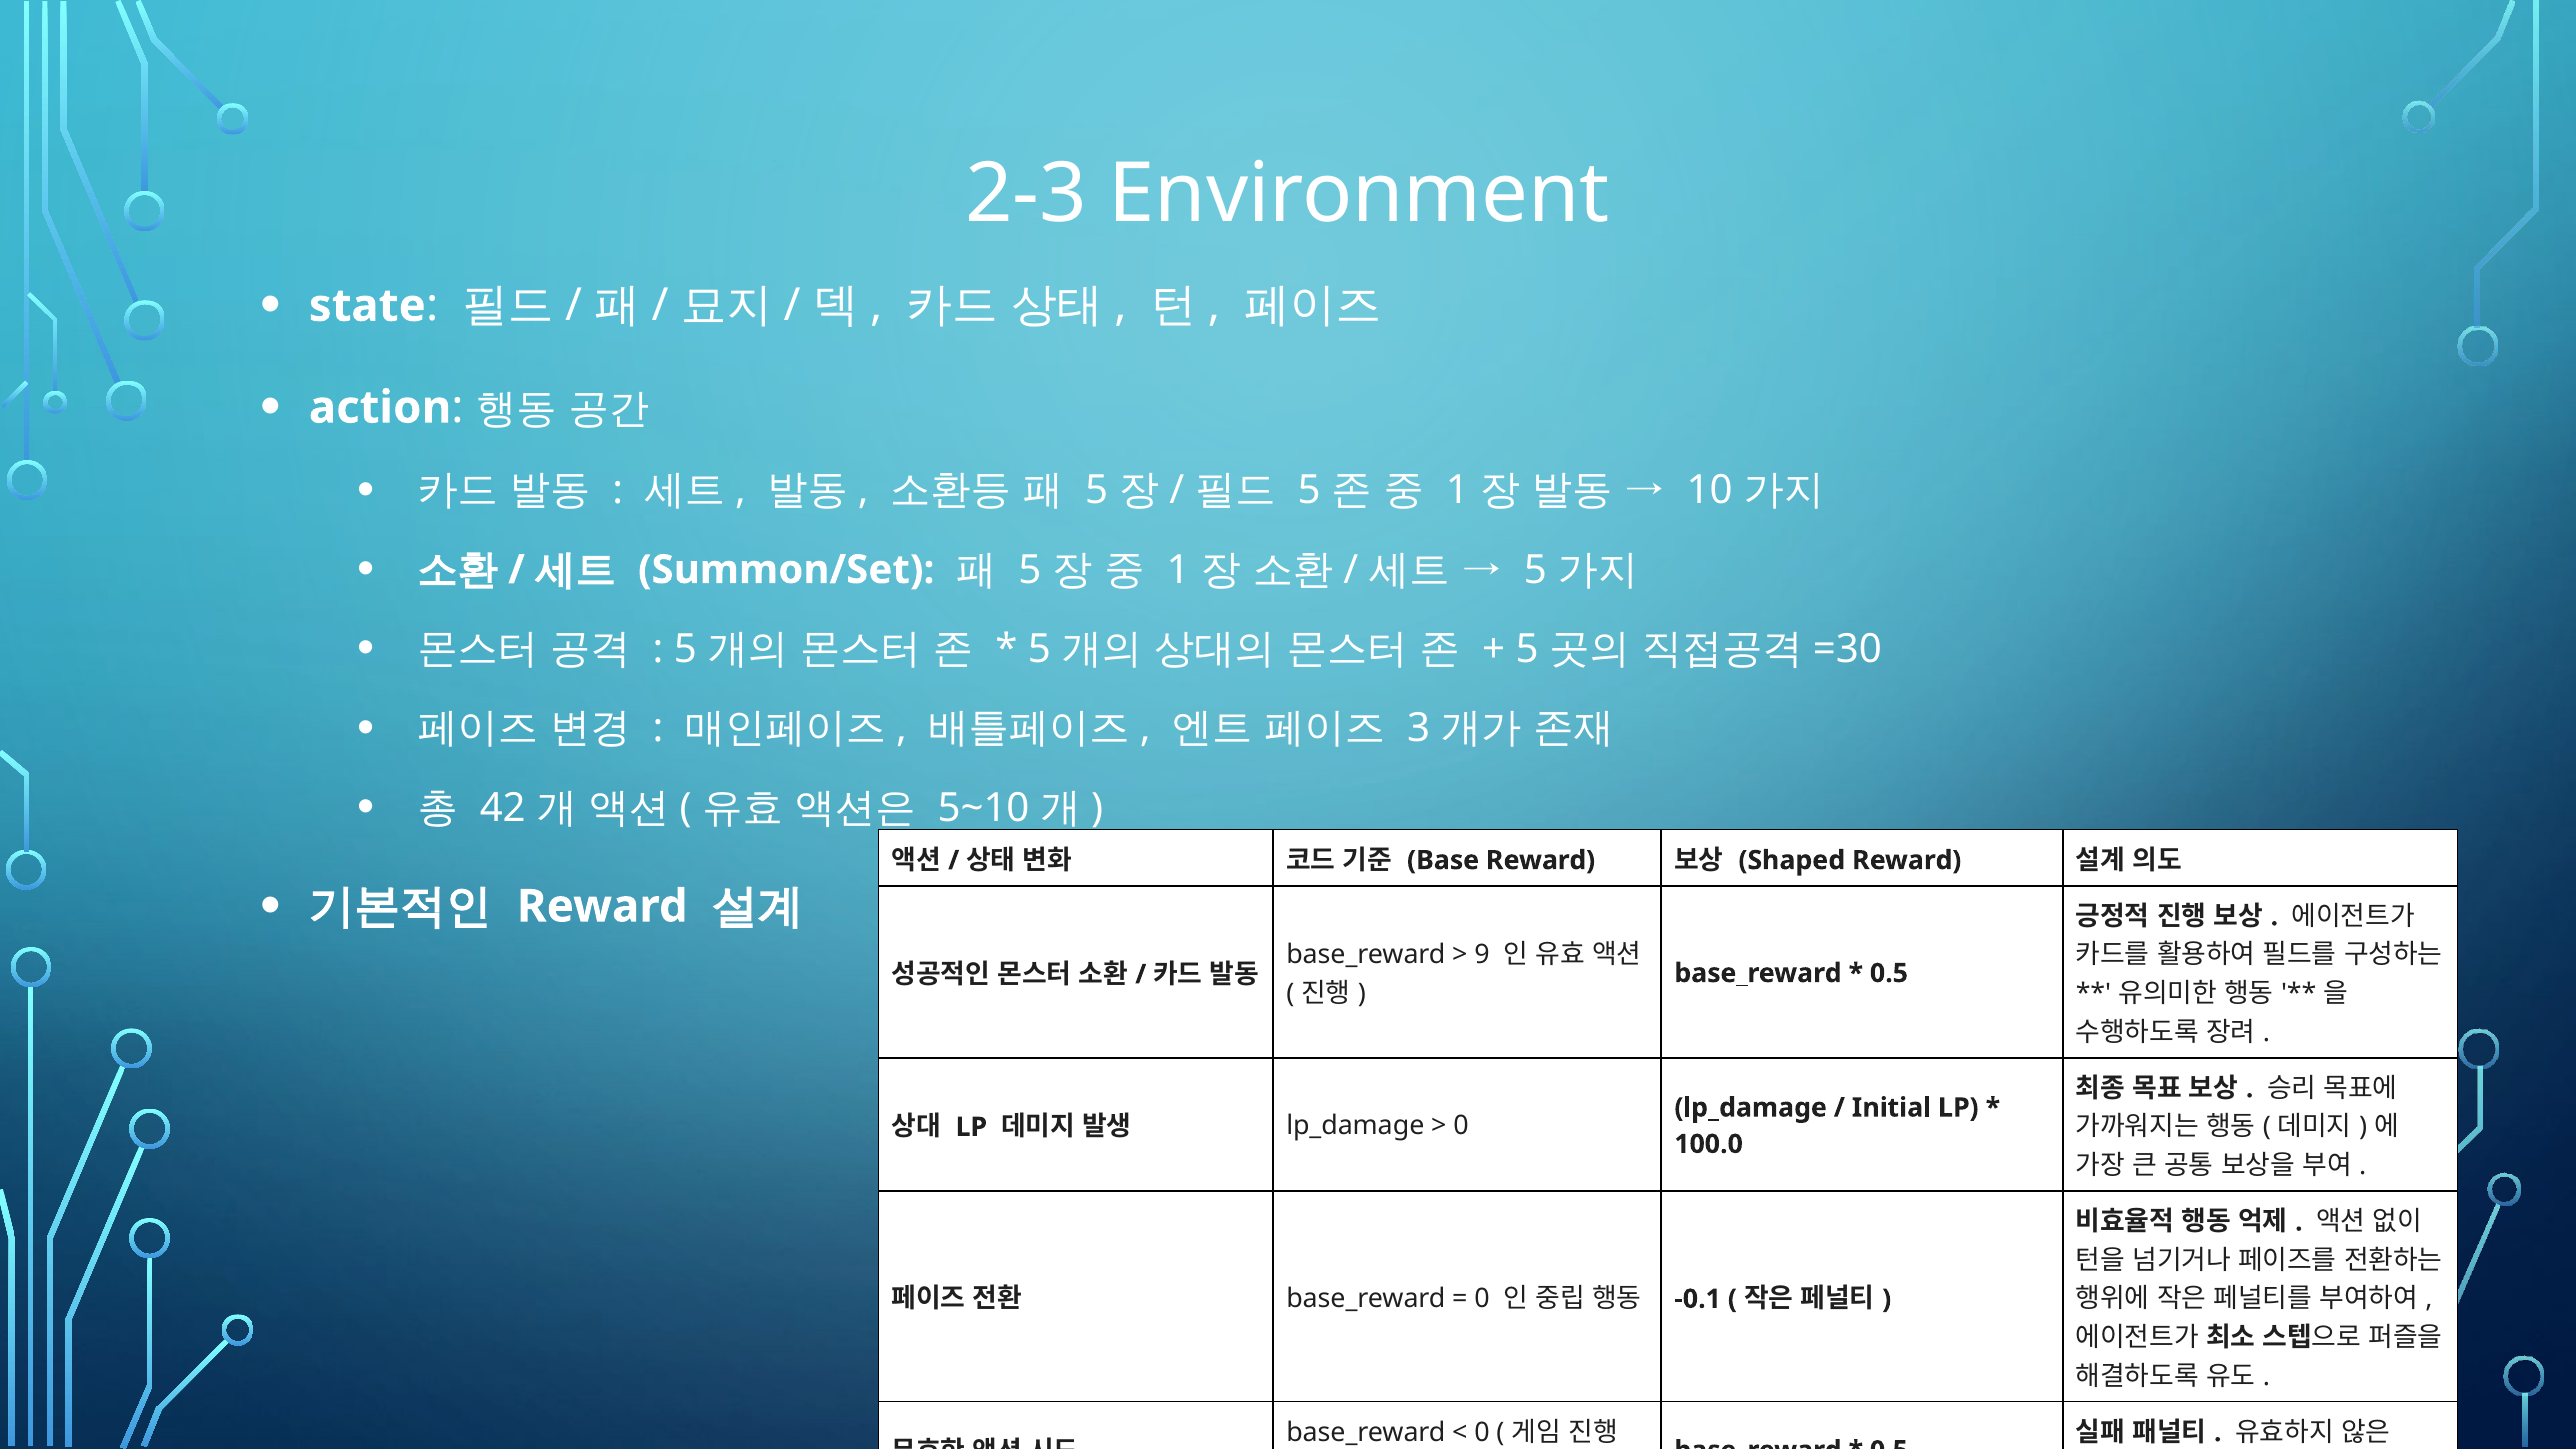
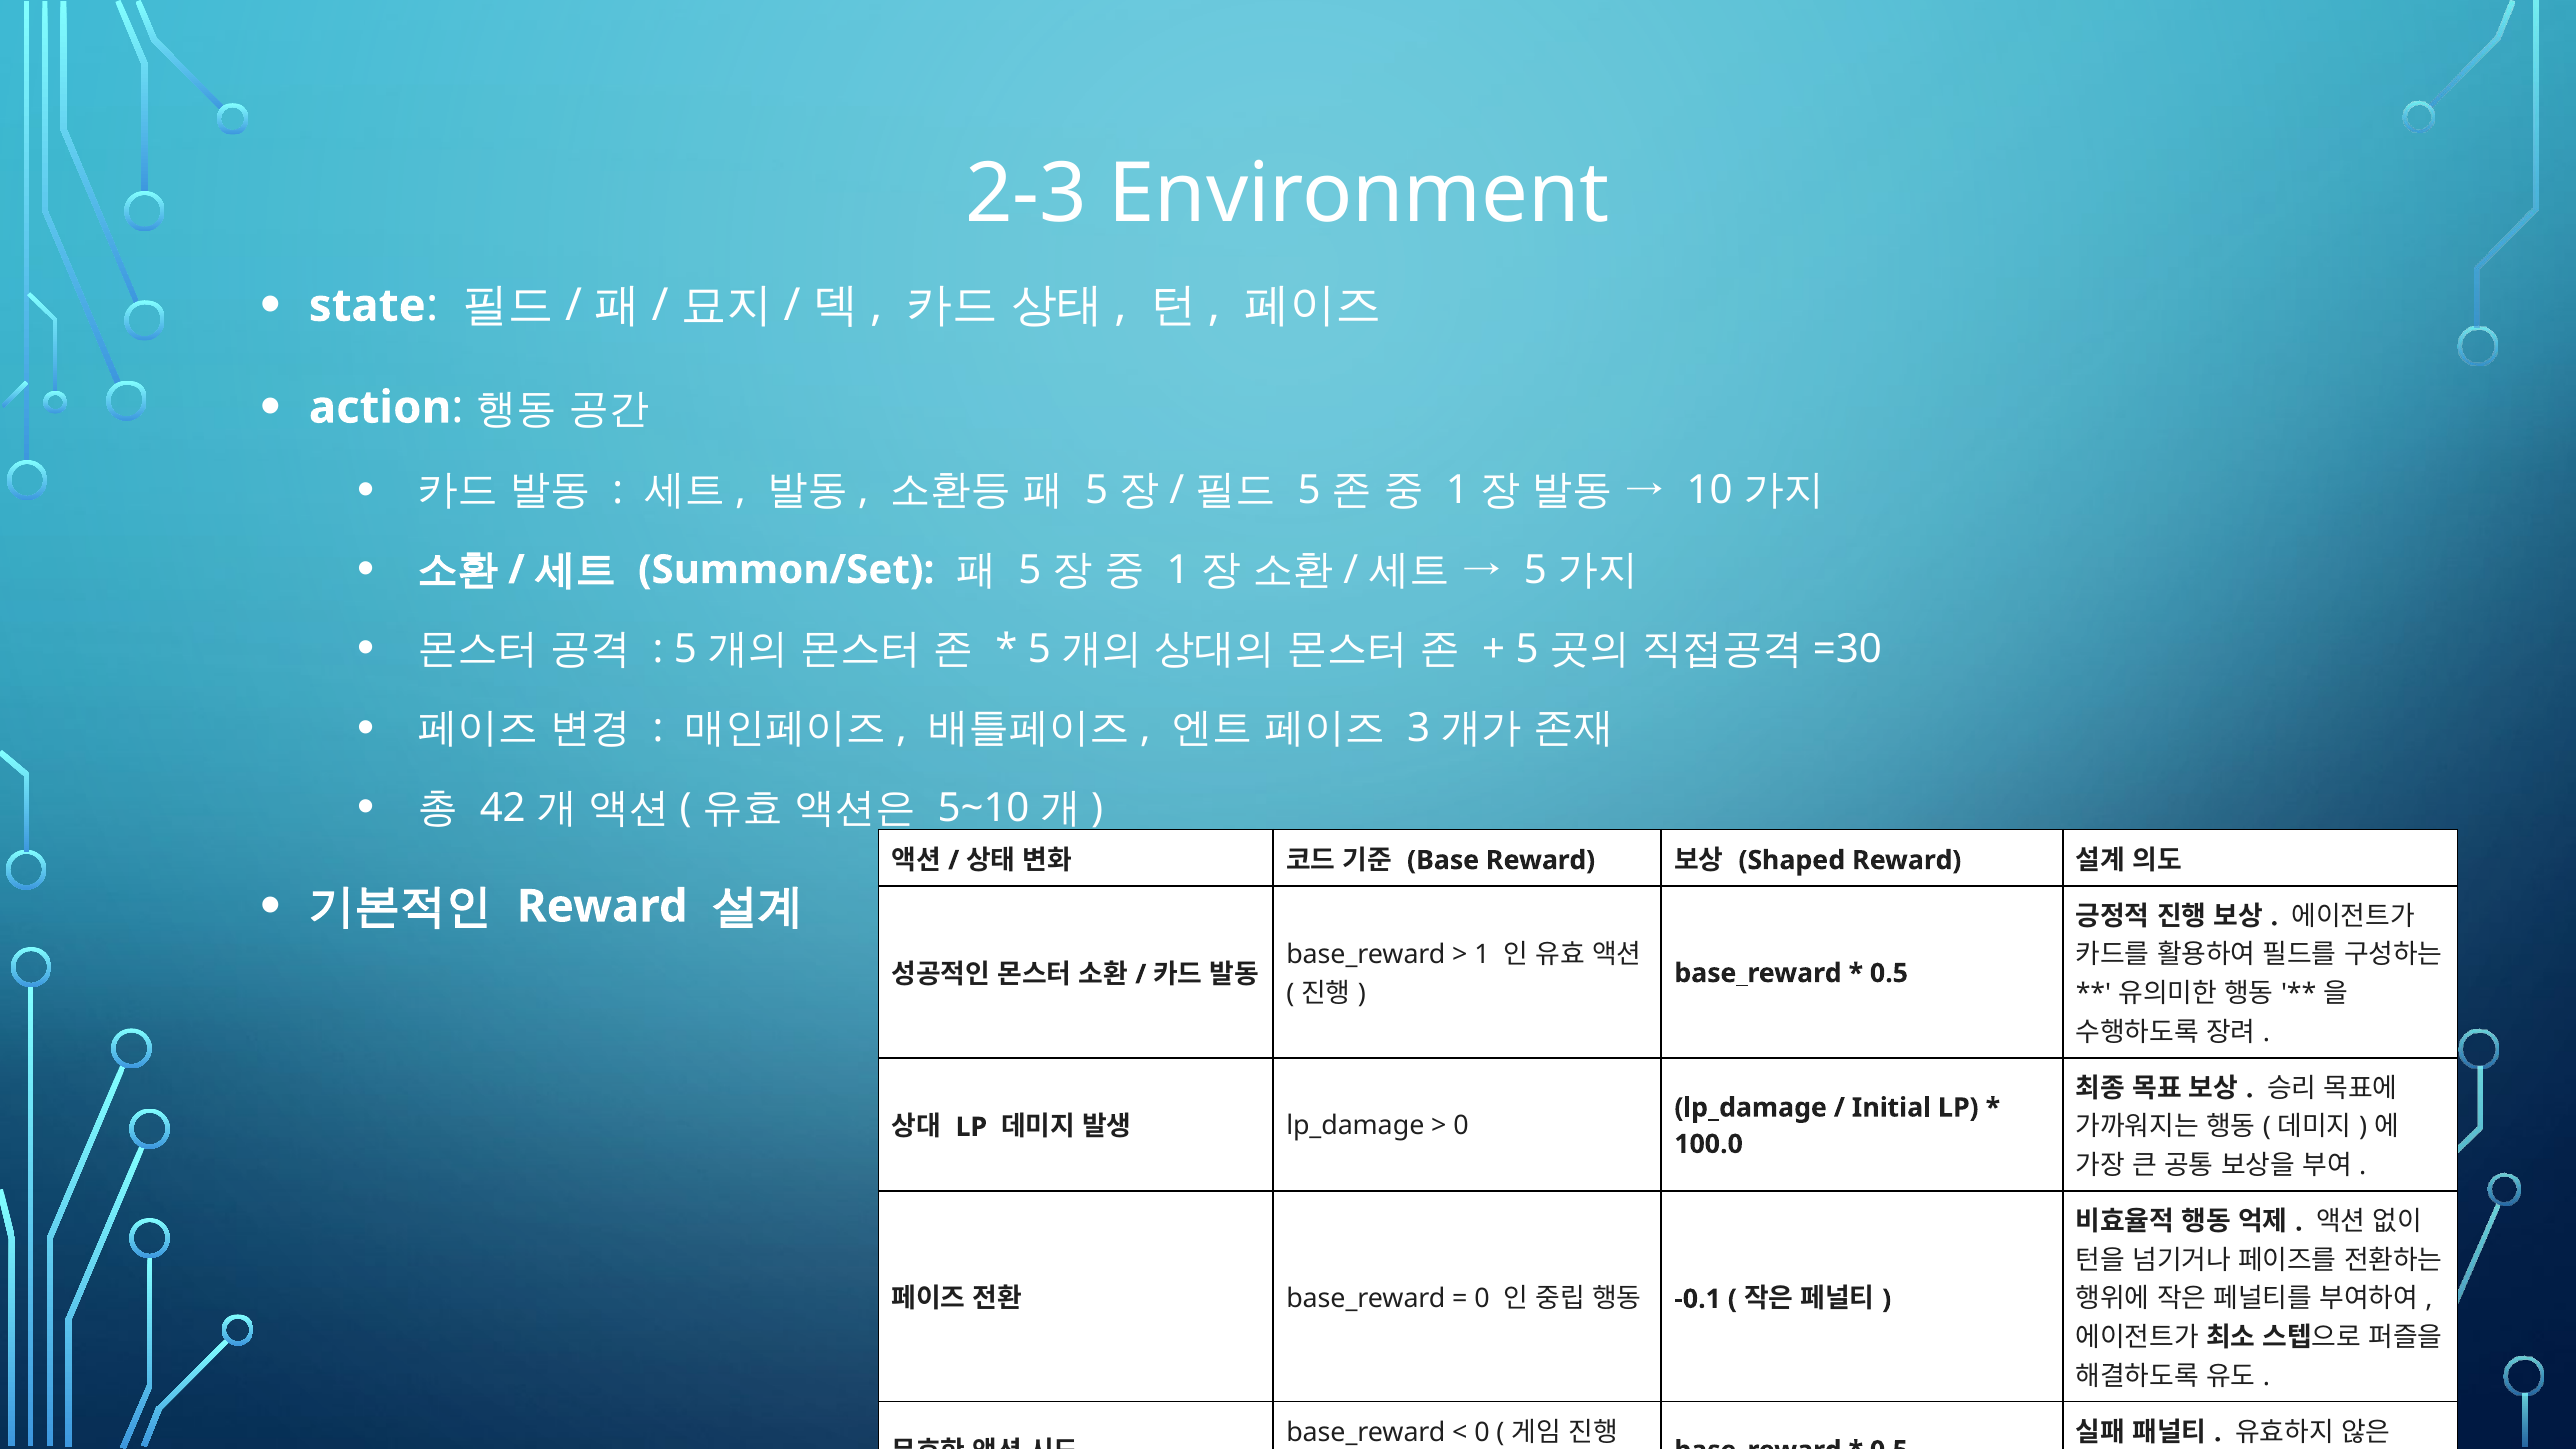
9: 9 -> 1 (1482, 955)
